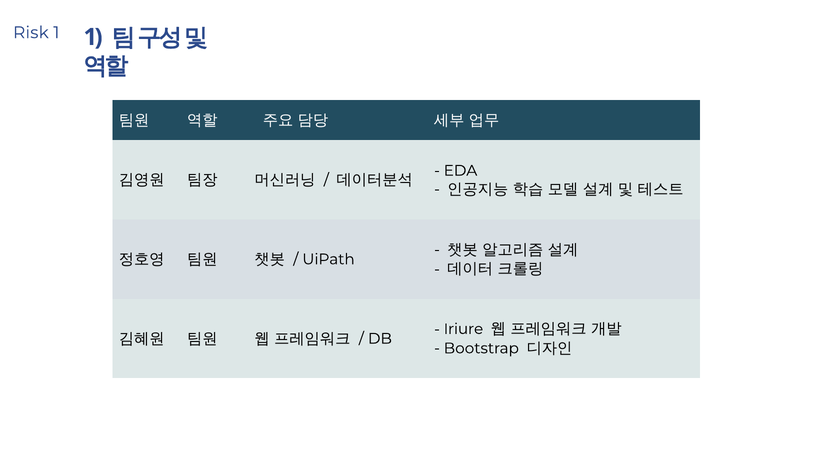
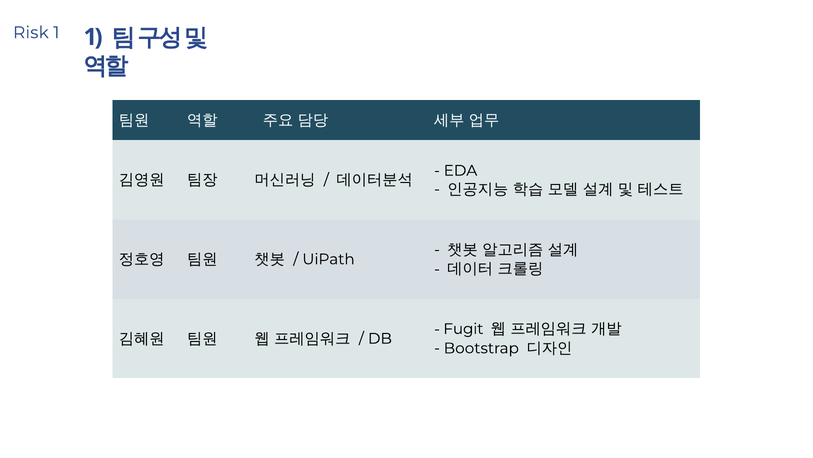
Iriure: Iriure -> Fugit (463, 328)
